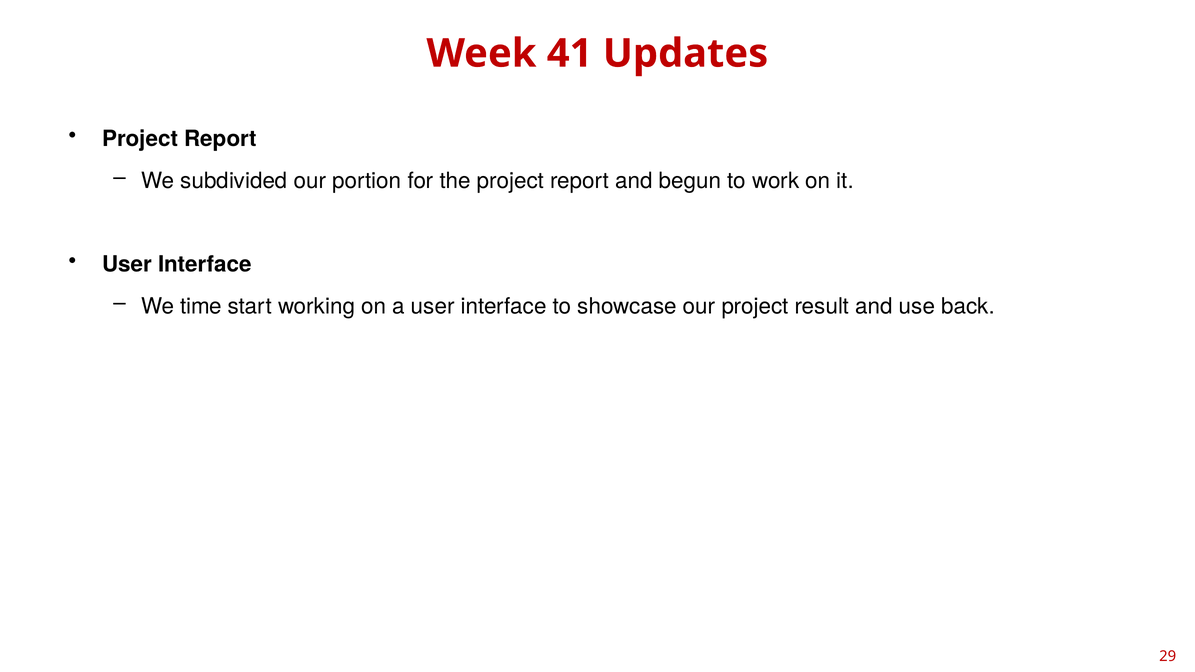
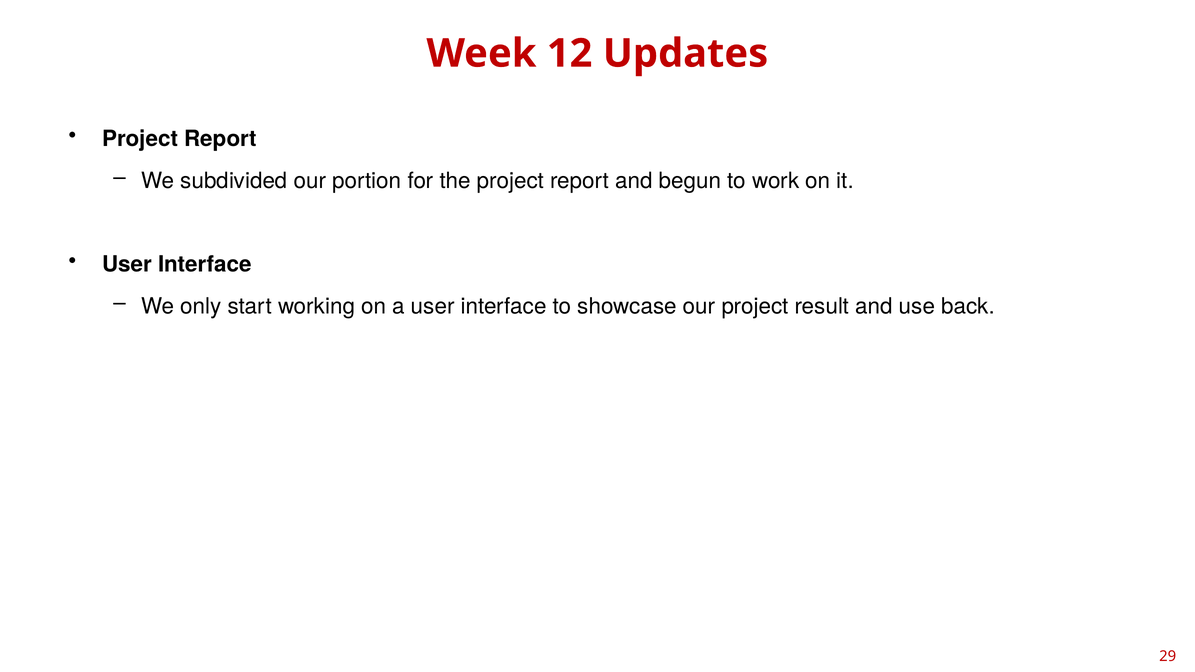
41: 41 -> 12 (570, 54)
time: time -> only (201, 306)
